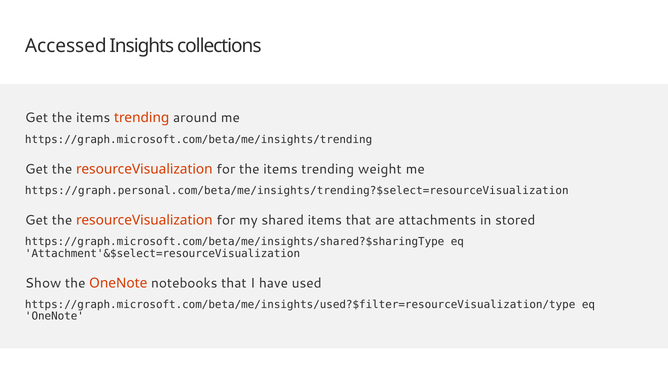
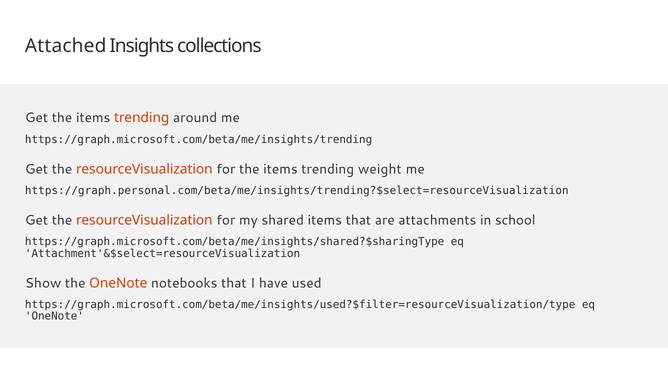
Accessed: Accessed -> Attached (66, 46)
stored: stored -> school (515, 220)
